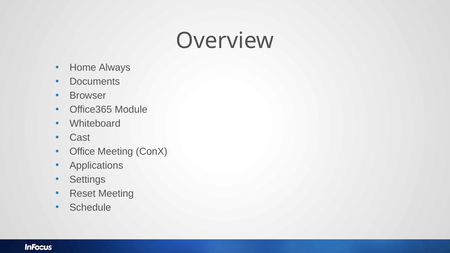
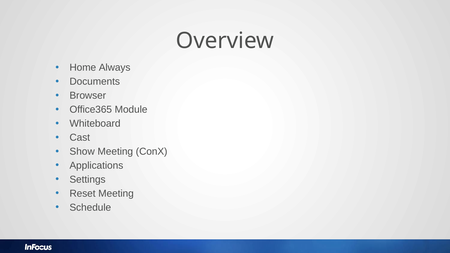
Office: Office -> Show (82, 152)
